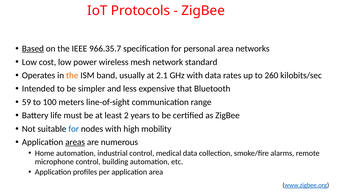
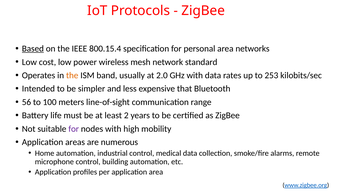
966.35.7: 966.35.7 -> 800.15.4 (105, 49)
2.1: 2.1 -> 2.0 (162, 75)
260: 260 -> 253 (271, 75)
59: 59 -> 56 (26, 102)
for colour: blue -> purple (74, 129)
areas underline: present -> none (75, 142)
